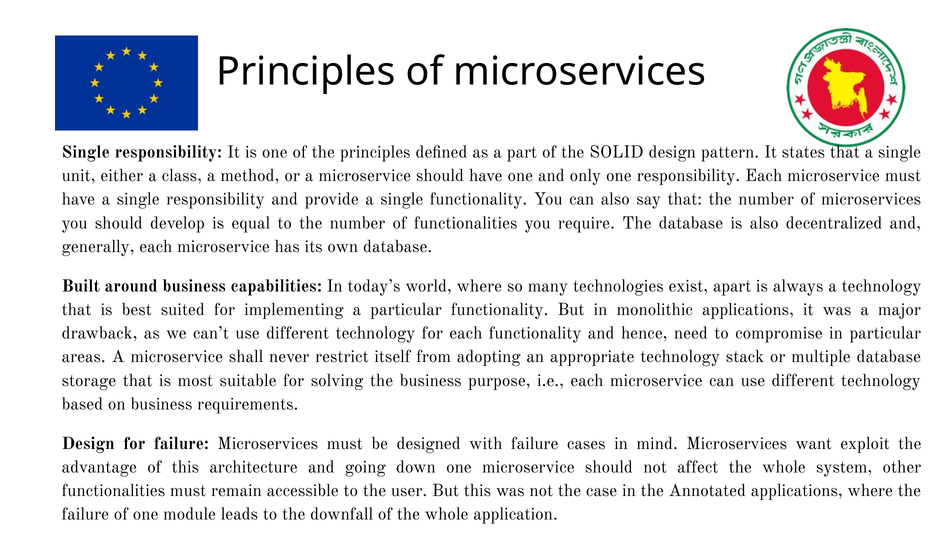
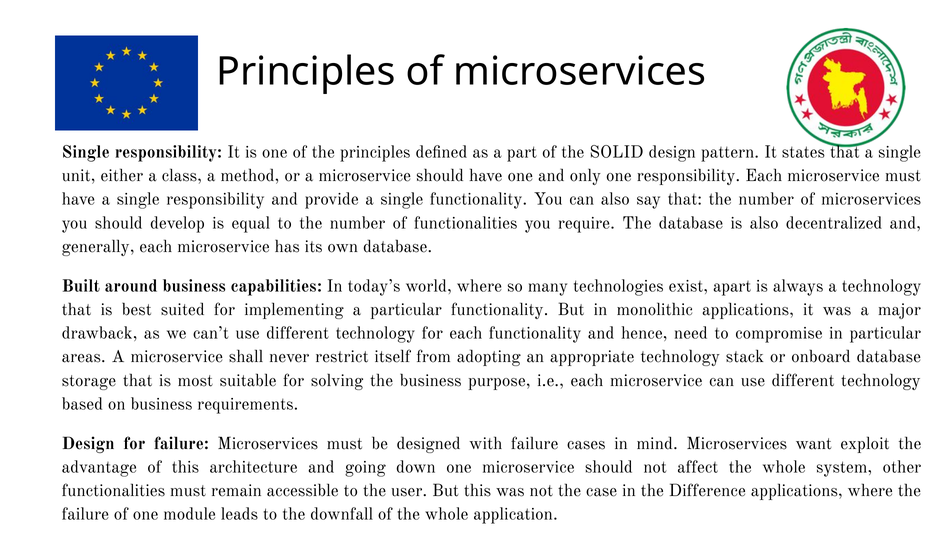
multiple: multiple -> onboard (821, 357)
Annotated: Annotated -> Difference (707, 490)
